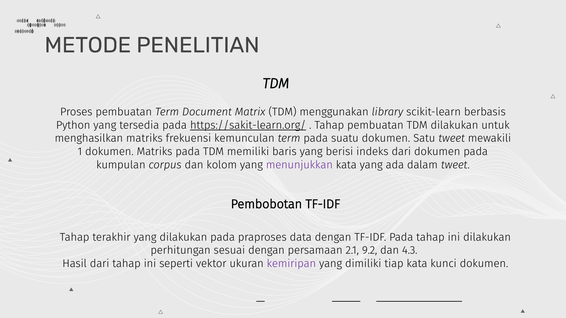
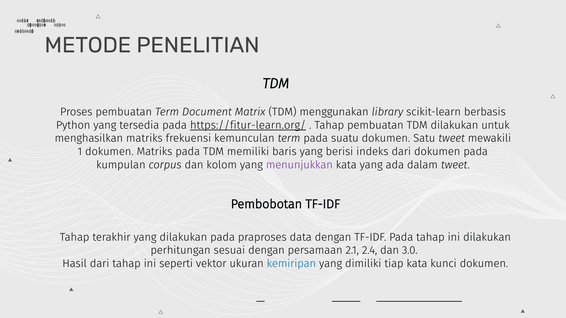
https://sakit-learn.org/: https://sakit-learn.org/ -> https://fitur-learn.org/ (248, 125)
9.2: 9.2 -> 2.4 (370, 251)
4.3: 4.3 -> 3.0 (410, 251)
kemiripan colour: purple -> blue (291, 264)
